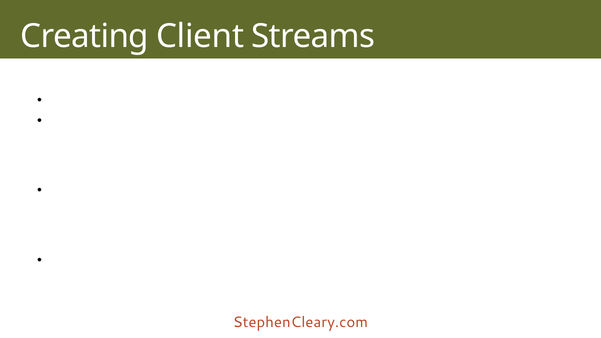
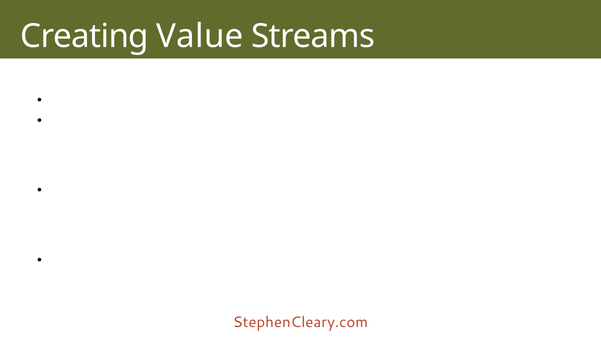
Client: Client -> Value (200, 36)
